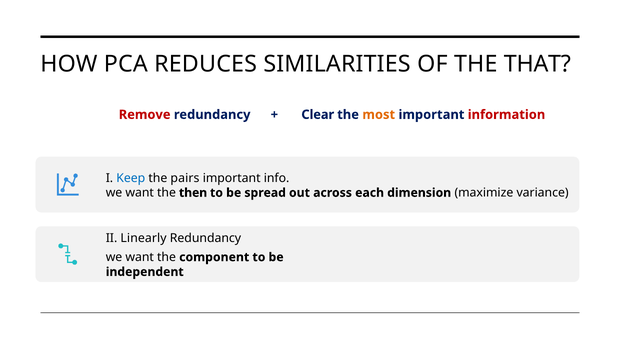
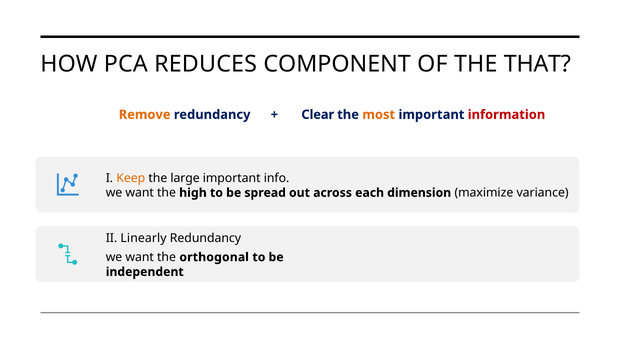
SIMILARITIES: SIMILARITIES -> COMPONENT (337, 64)
Remove colour: red -> orange (145, 115)
Keep colour: blue -> orange (131, 178)
pairs: pairs -> large (185, 178)
then: then -> high (193, 193)
component: component -> orthogonal (214, 257)
